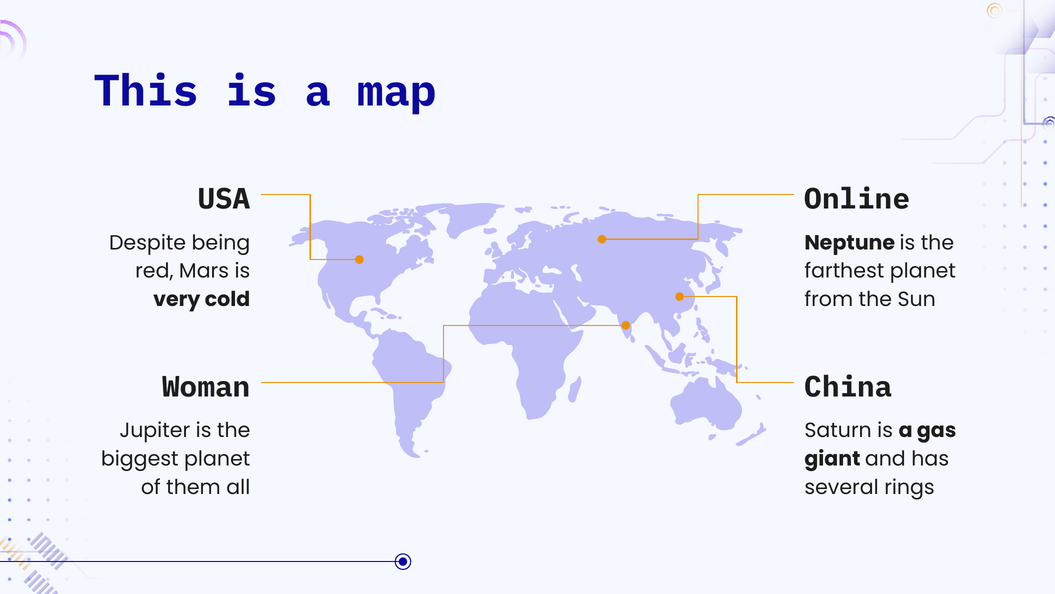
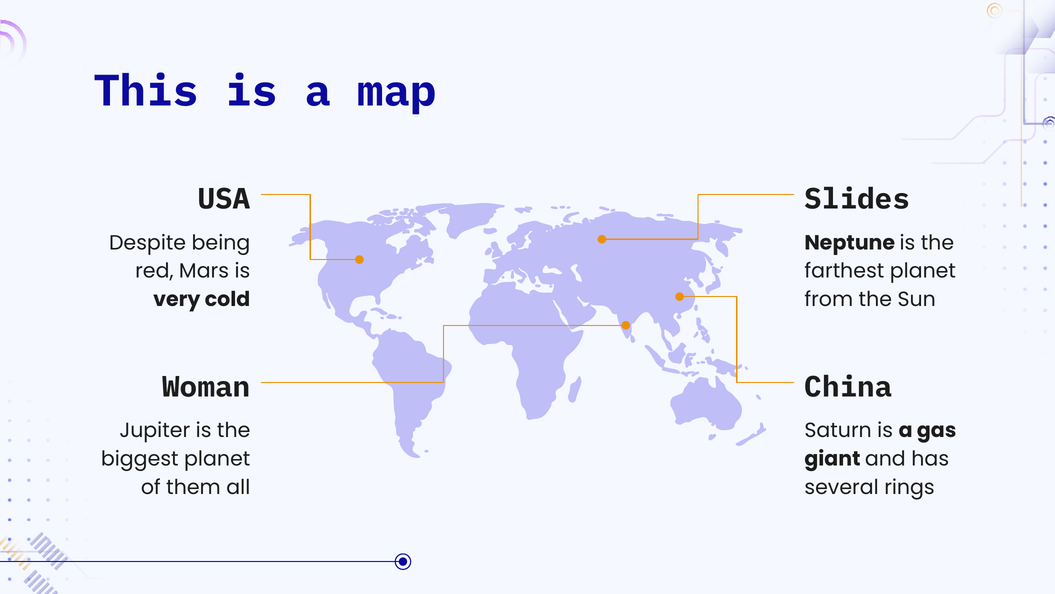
Online: Online -> Slides (857, 199)
